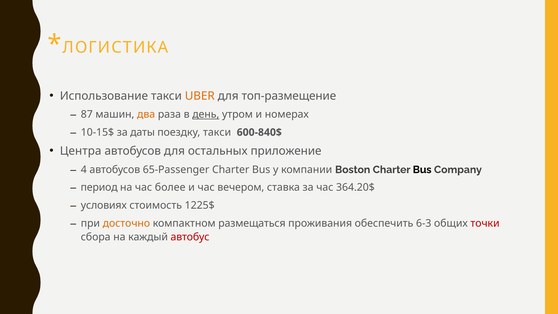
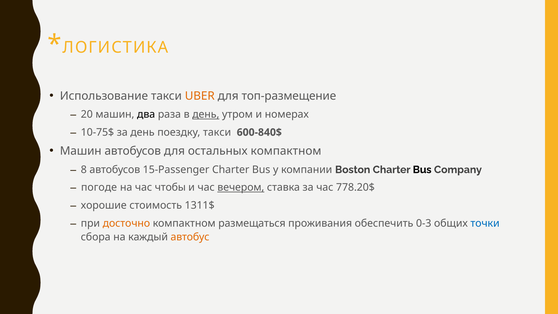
87: 87 -> 20 (87, 114)
два colour: orange -> black (146, 114)
10-15$: 10-15$ -> 10-75$ (97, 132)
за даты: даты -> день (142, 132)
Центра: Центра -> Машин (81, 151)
остальных приложение: приложение -> компактном (286, 151)
4: 4 -> 8 (84, 170)
65-Passenger: 65-Passenger -> 15-Passenger (176, 170)
период: период -> погоде (99, 187)
более: более -> чтобы (170, 187)
вечером underline: none -> present (241, 187)
364.20$: 364.20$ -> 778.20$ (355, 187)
условиях: условиях -> хорошие (104, 205)
1225$: 1225$ -> 1311$ (200, 205)
6-3: 6-3 -> 0-3 (424, 223)
точки colour: red -> blue (485, 223)
автобус colour: red -> orange (190, 237)
